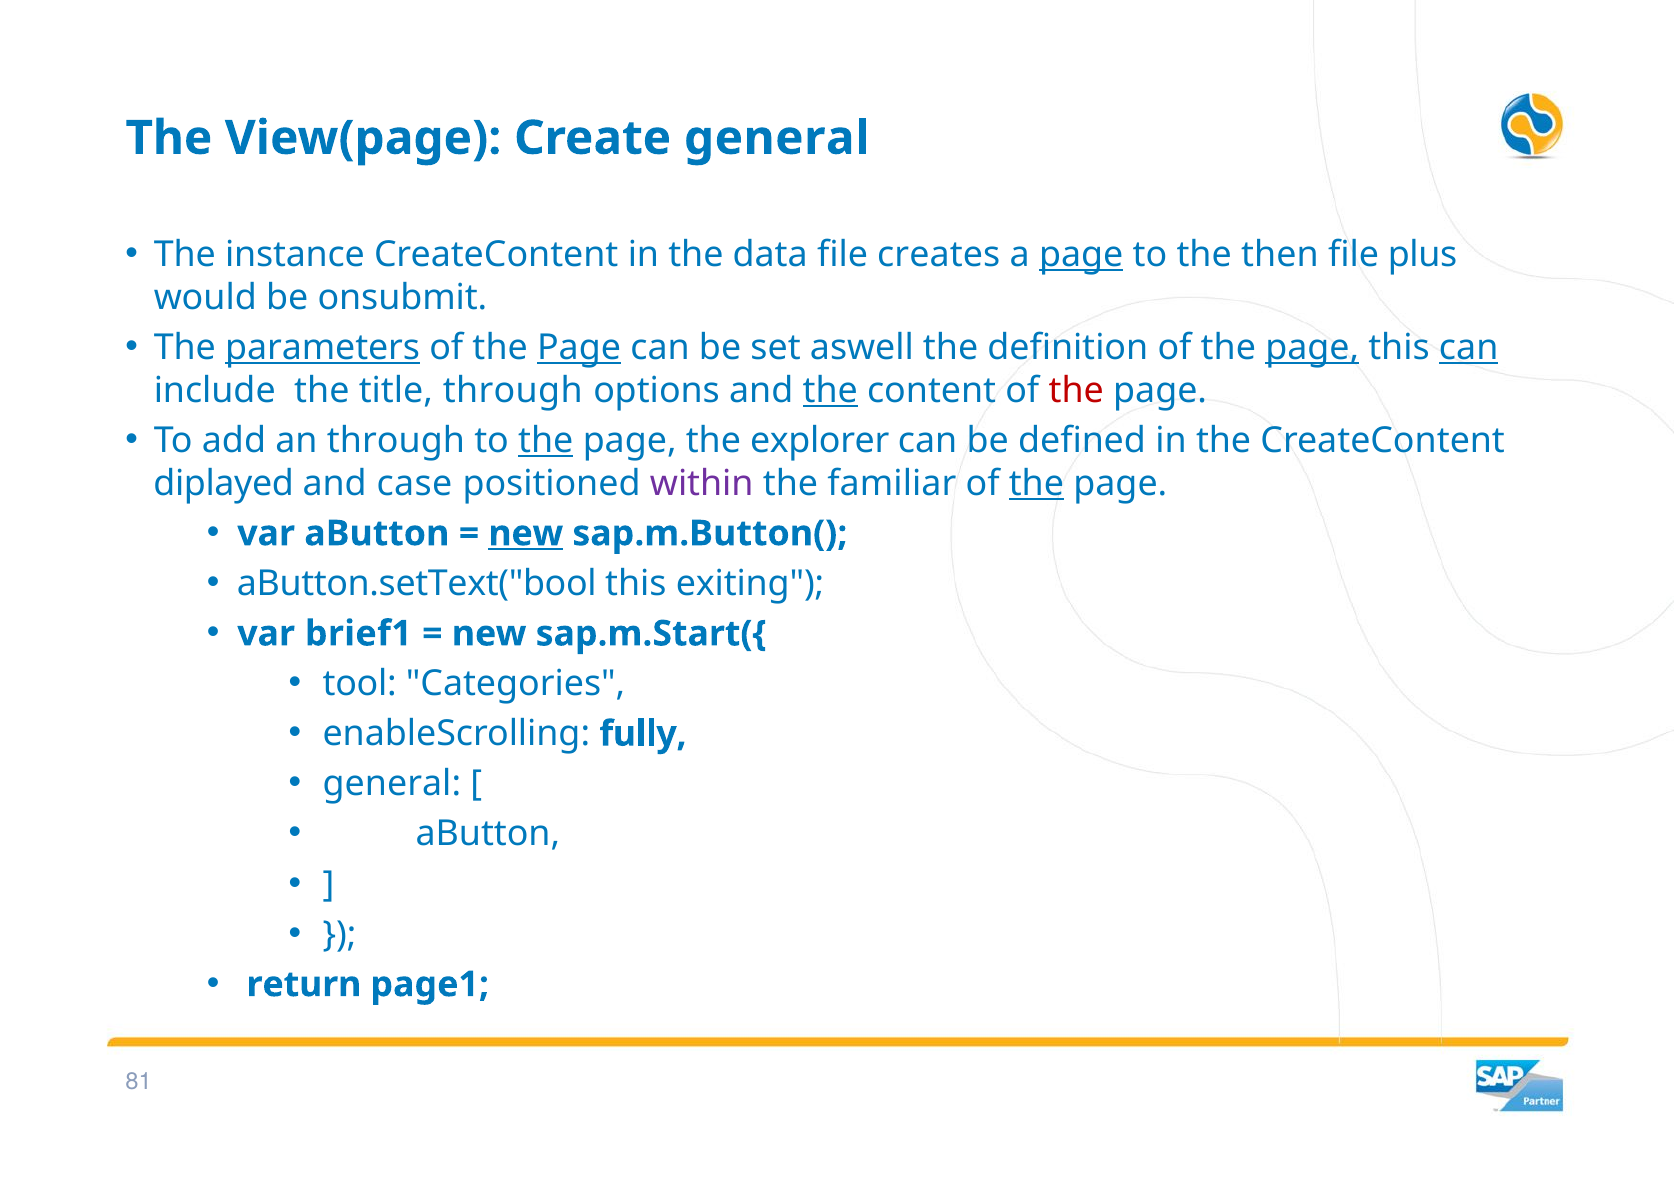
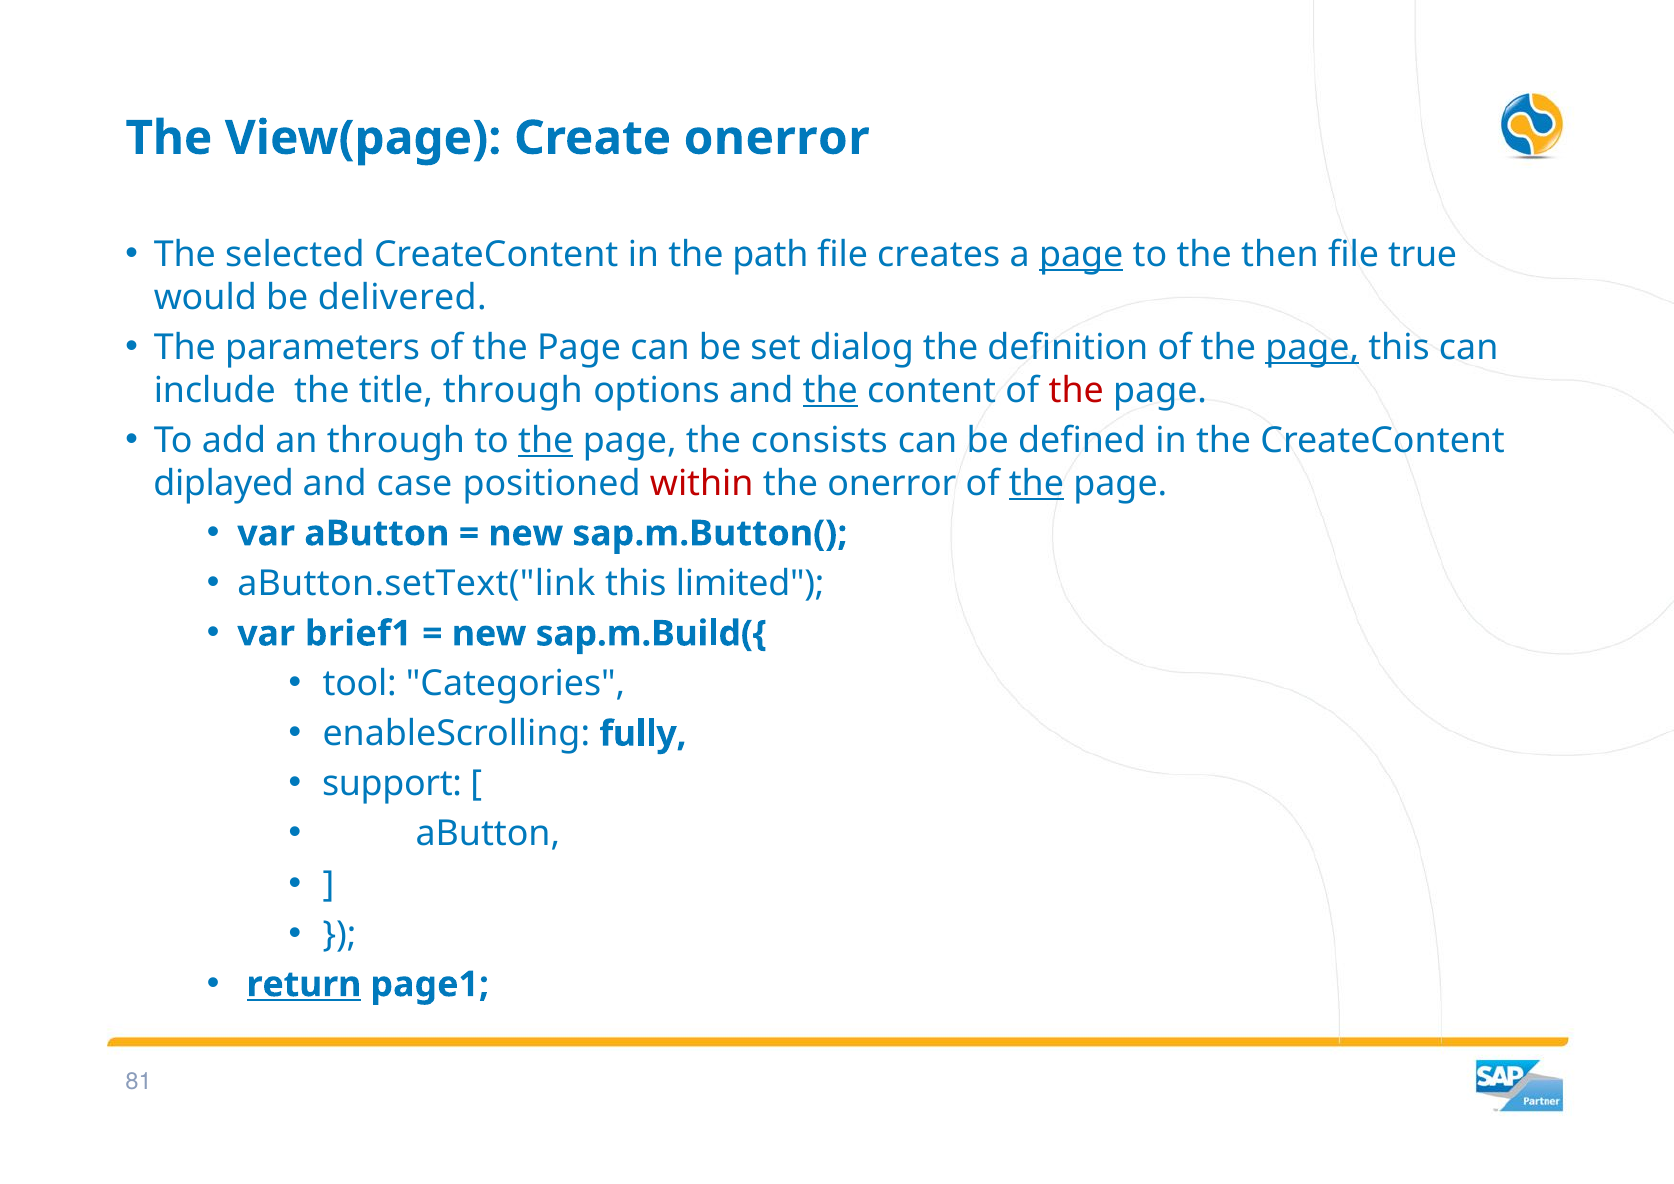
Create general: general -> onerror (777, 138)
instance: instance -> selected (295, 254)
data: data -> path (770, 254)
plus: plus -> true (1423, 254)
onsubmit: onsubmit -> delivered (402, 297)
parameters underline: present -> none (323, 348)
Page underline: present -> none (579, 348)
aswell: aswell -> dialog (862, 348)
can underline: present -> none (1469, 348)
explorer: explorer -> consists (819, 441)
within colour: purple -> red (702, 484)
the familiar: familiar -> onerror (892, 484)
new underline: present -> none (526, 534)
aButton.setText("bool: aButton.setText("bool -> aButton.setText("link (416, 584)
exiting: exiting -> limited (750, 584)
sap.m.Start({: sap.m.Start({ -> sap.m.Build({ (651, 634)
general: general -> support (392, 784)
return underline: none -> present (304, 985)
